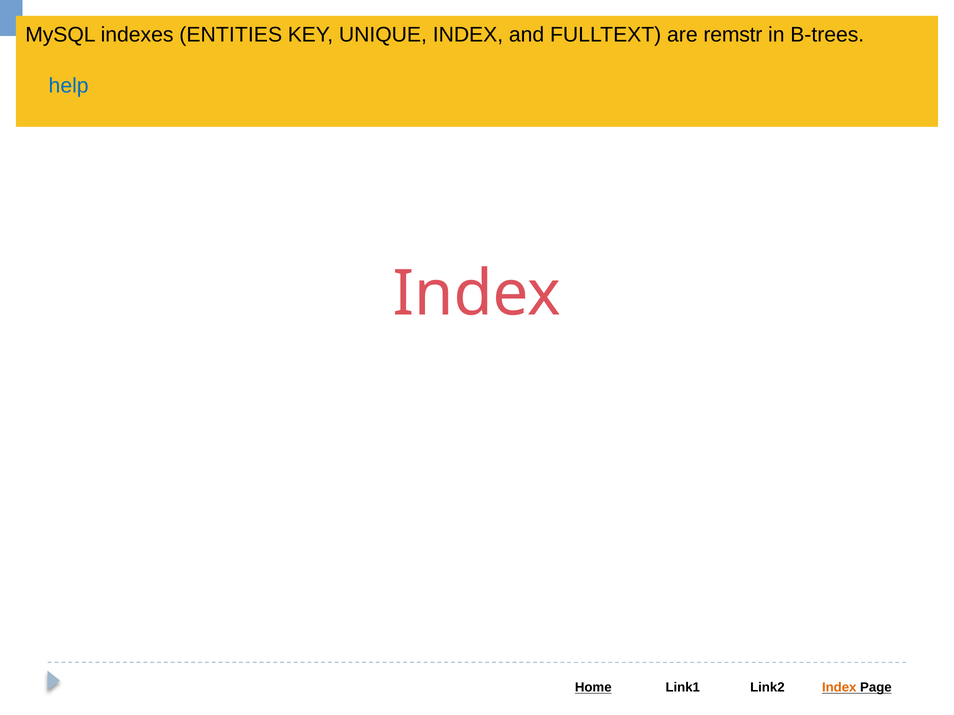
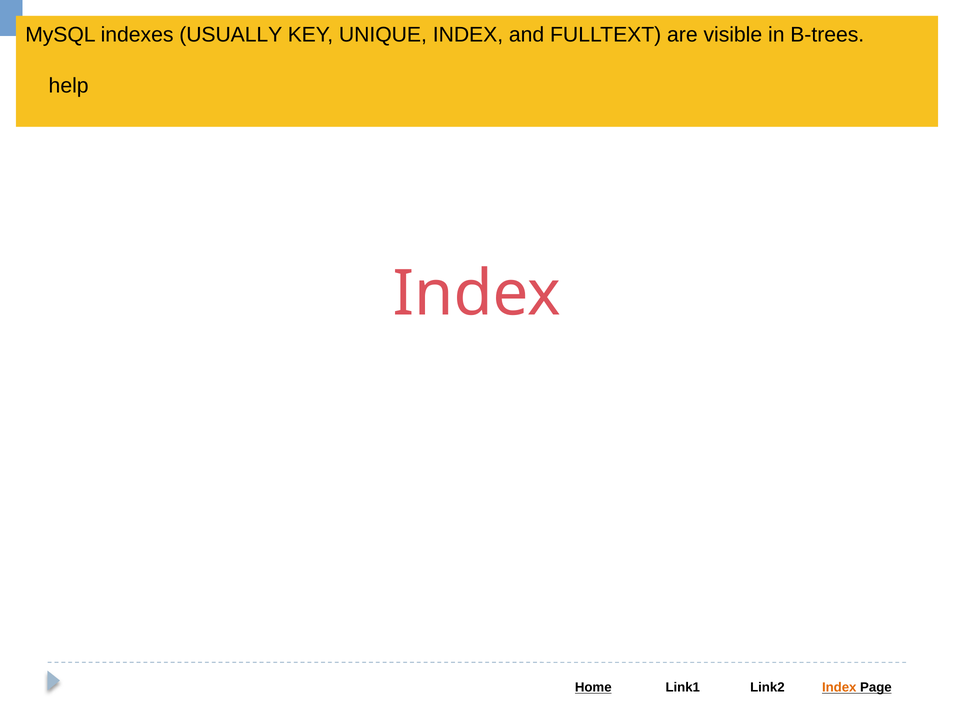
ENTITIES: ENTITIES -> USUALLY (231, 35)
remstr: remstr -> visible (733, 35)
help colour: blue -> black (69, 86)
